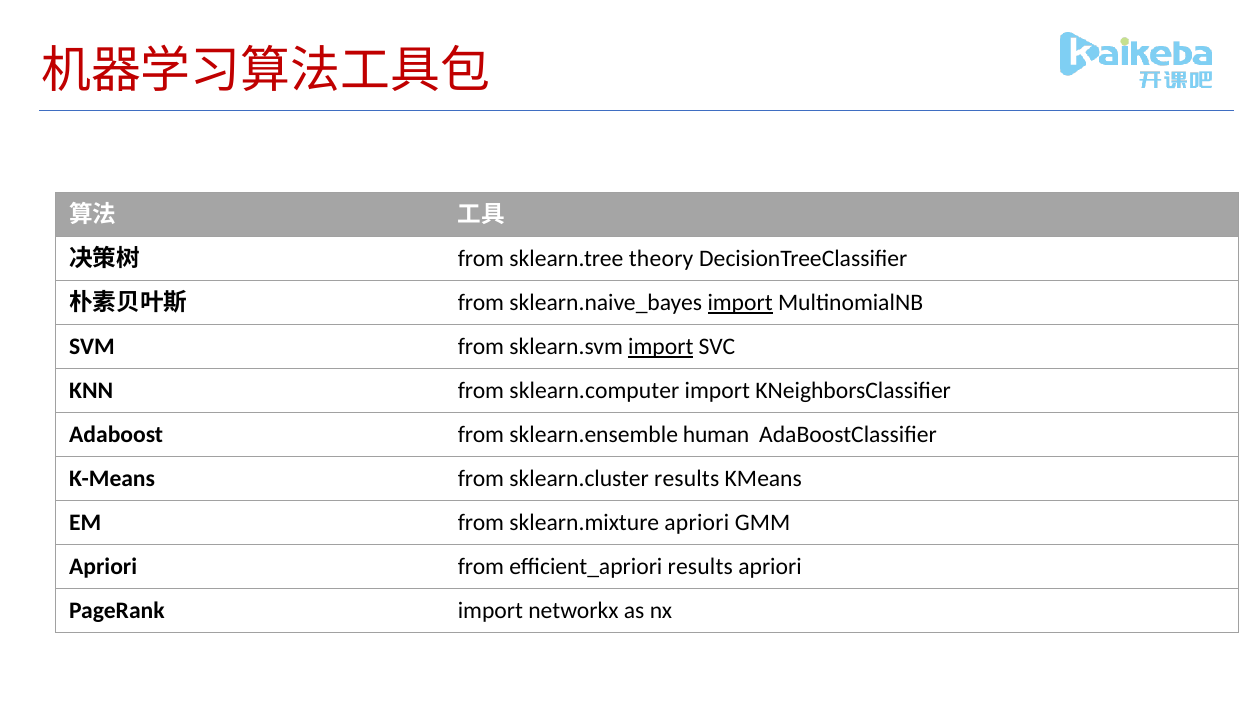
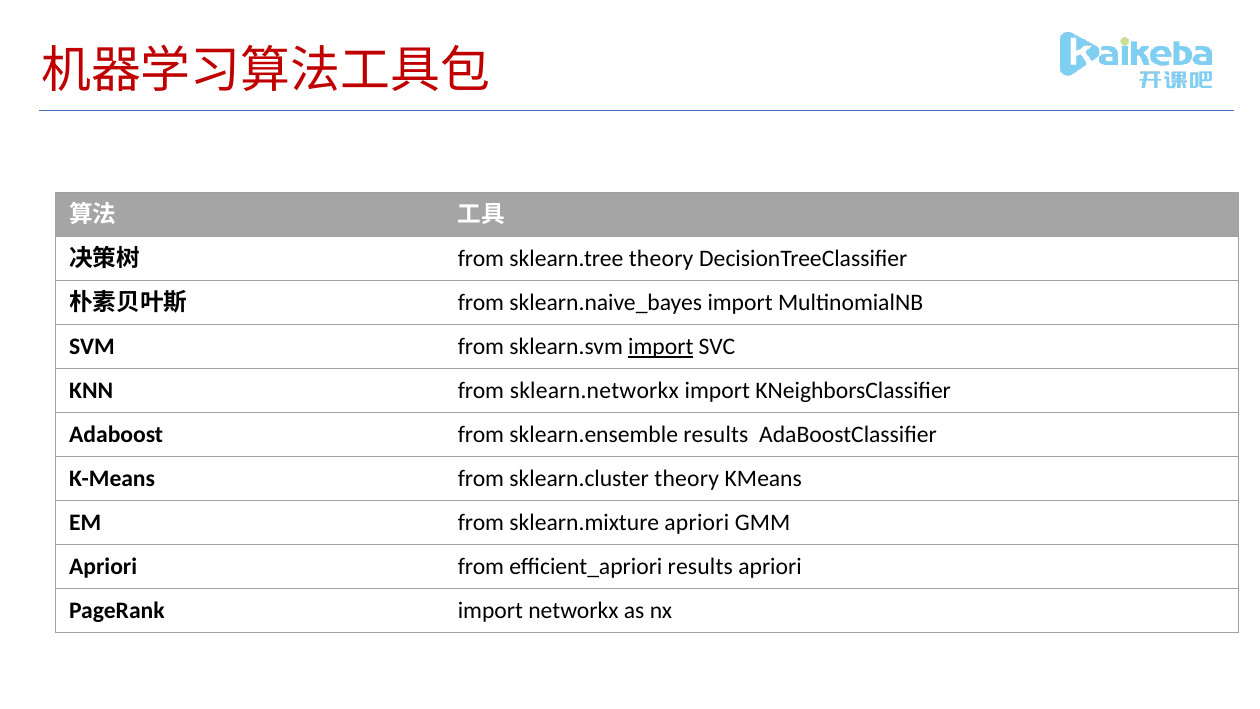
import underline: present -> none (740, 303)
sklearn.computer: sklearn.computer -> sklearn.networkx (594, 390)
sklearn.ensemble human: human -> results (716, 434)
sklearn.cluster results: results -> theory (687, 478)
